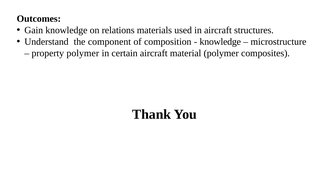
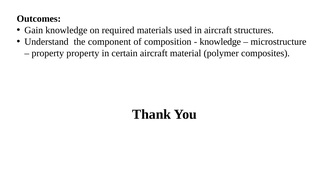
relations: relations -> required (118, 30)
property polymer: polymer -> property (83, 53)
